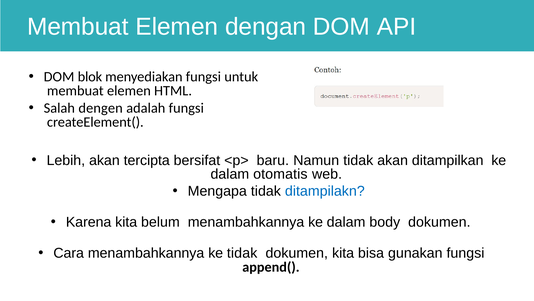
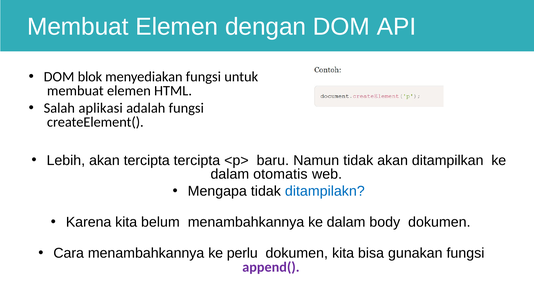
dengen: dengen -> aplikasi (101, 108)
tercipta bersifat: bersifat -> tercipta (197, 160)
ke tidak: tidak -> perlu (242, 253)
append( colour: black -> purple (271, 267)
